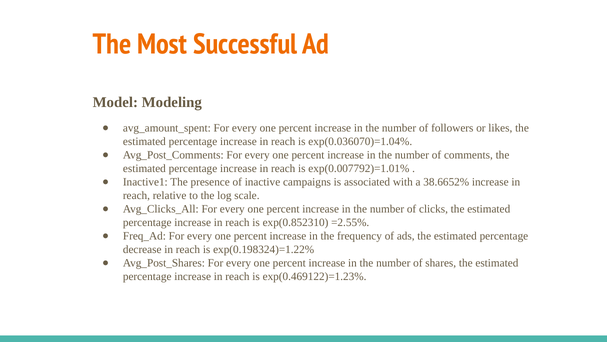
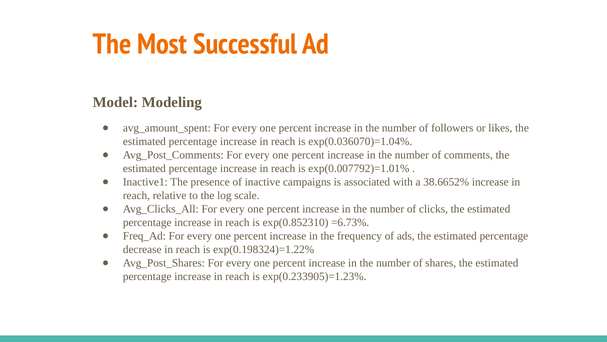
=2.55%: =2.55% -> =6.73% (350, 222)
exp(0.469122)=1.23%: exp(0.469122)=1.23% -> exp(0.233905)=1.23% (315, 276)
